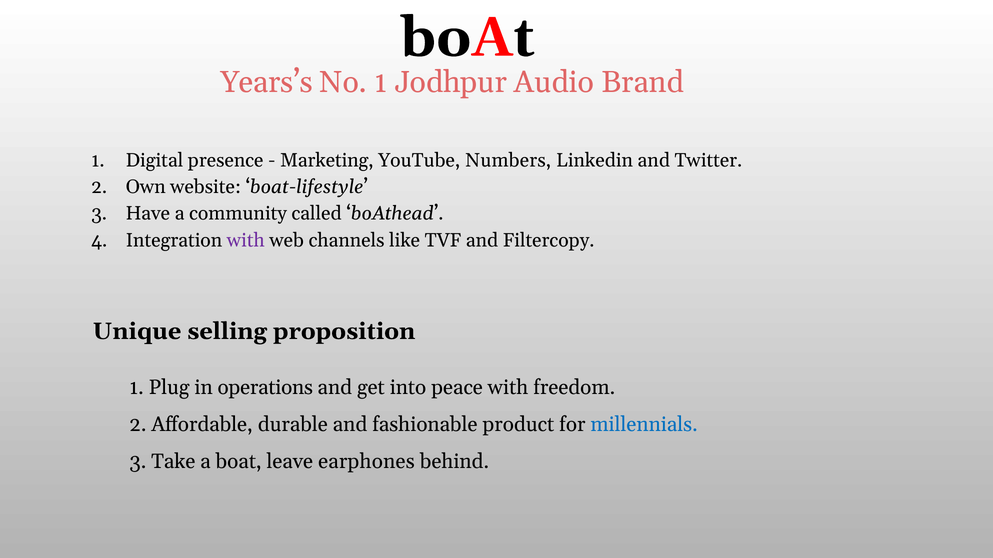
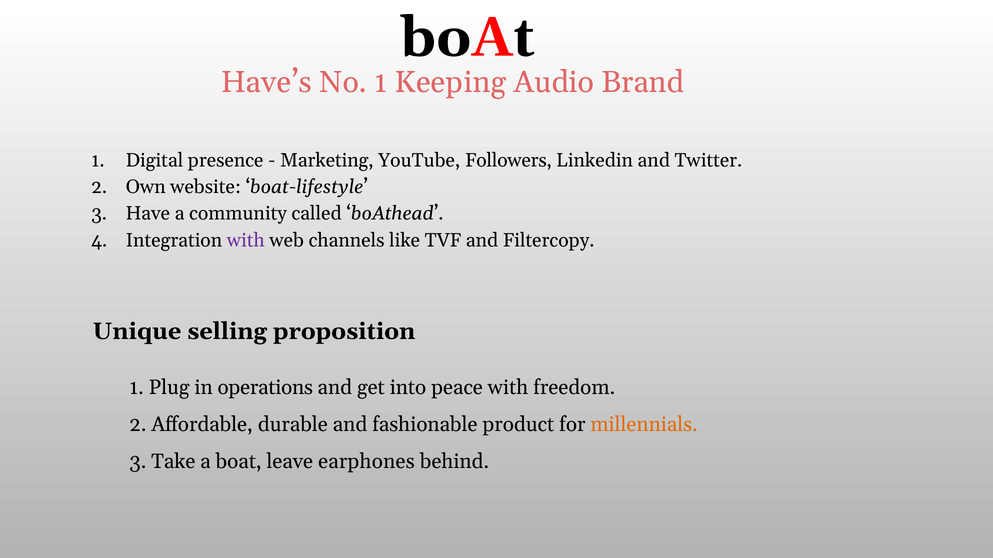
Years’s: Years’s -> Have’s (266, 82)
Jodhpur: Jodhpur -> Keeping (451, 82)
Numbers: Numbers -> Followers (508, 161)
millennials colour: blue -> orange (644, 425)
